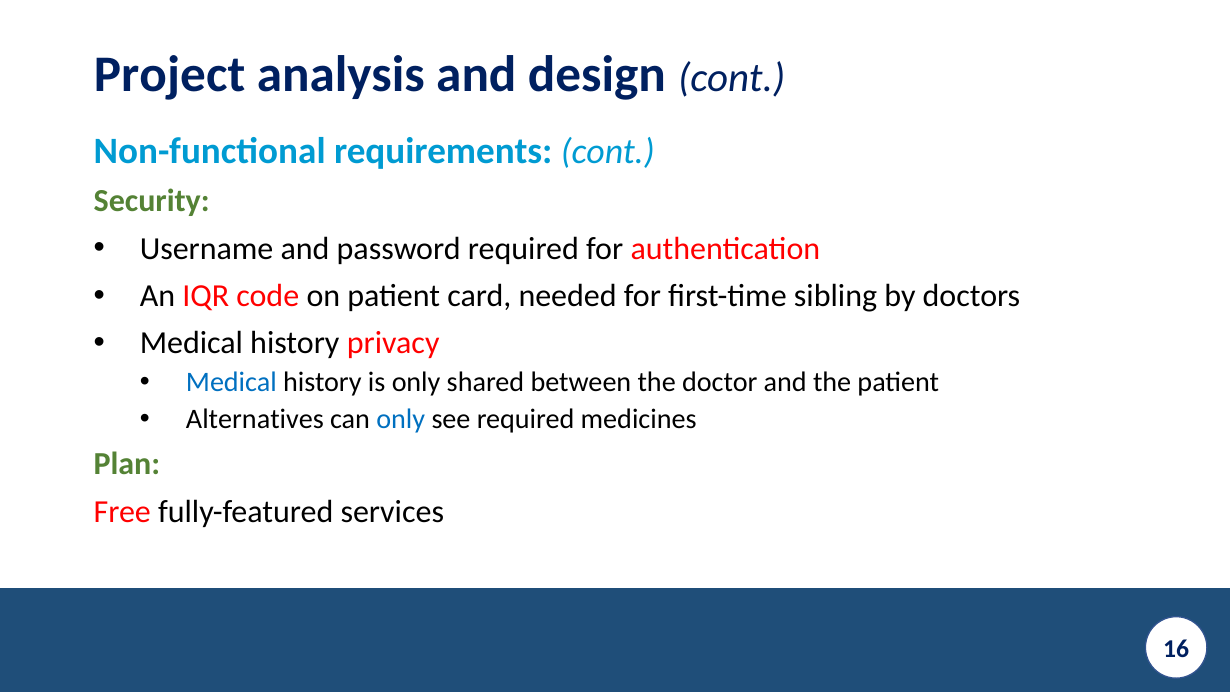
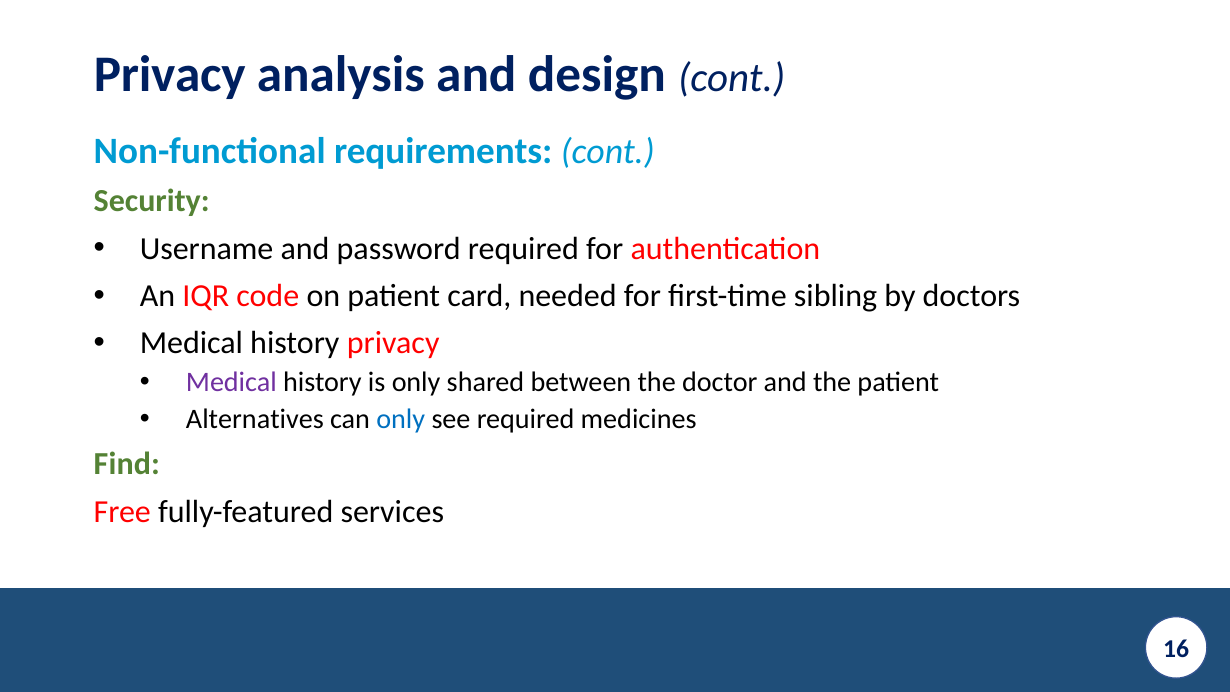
Project: Project -> Privacy (170, 74)
Medical colour: blue -> purple (231, 382)
Plan: Plan -> Find (127, 464)
